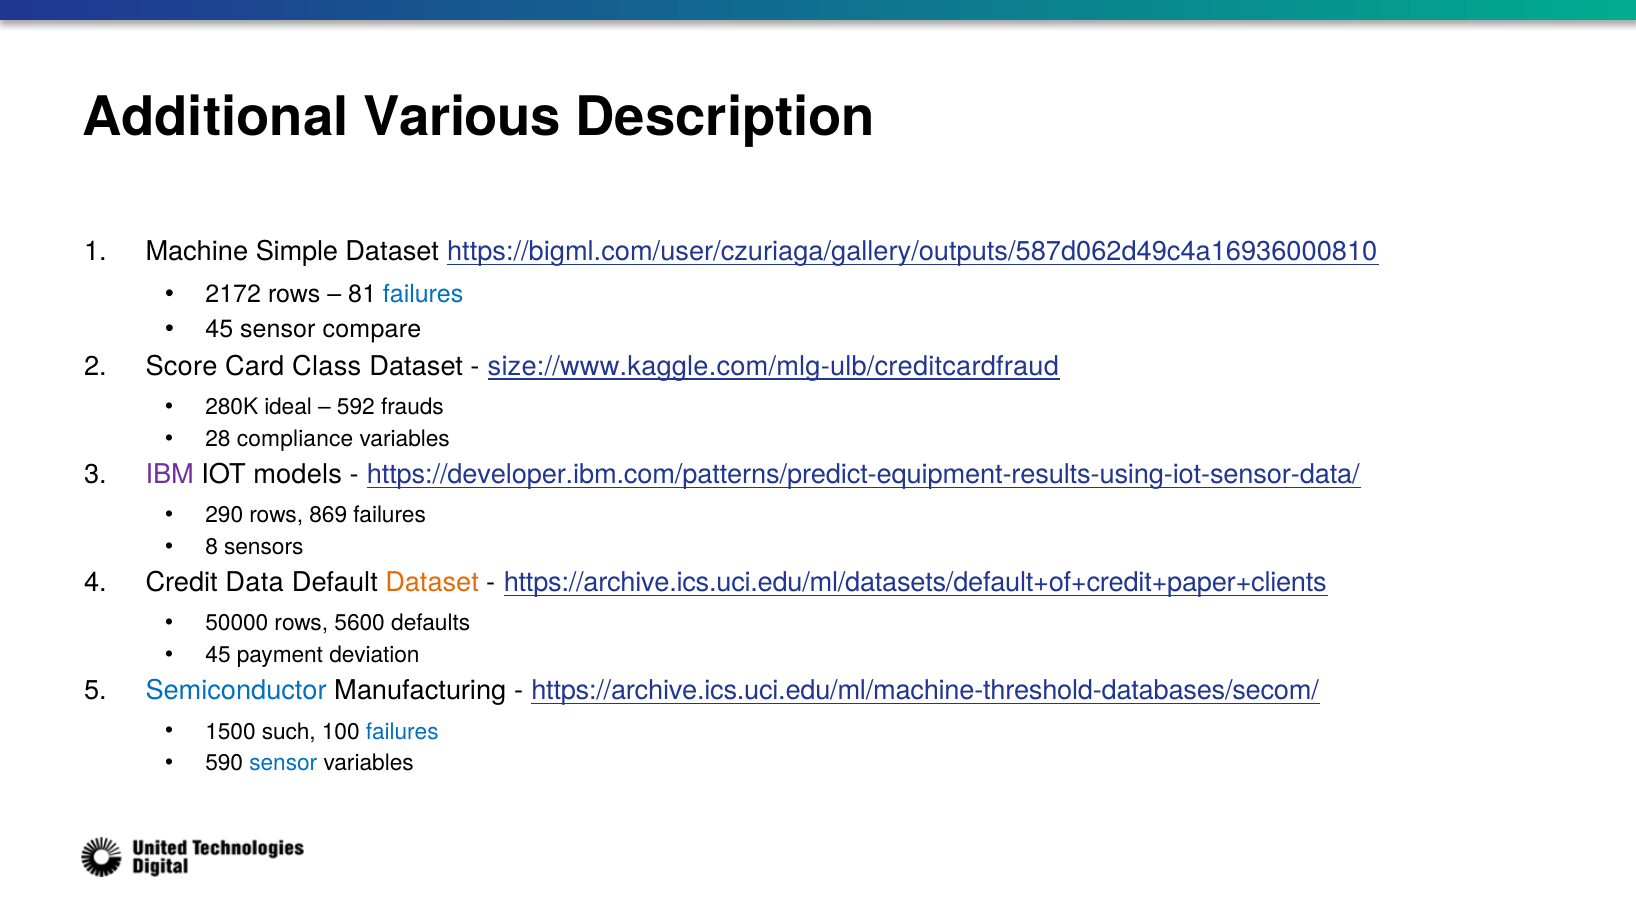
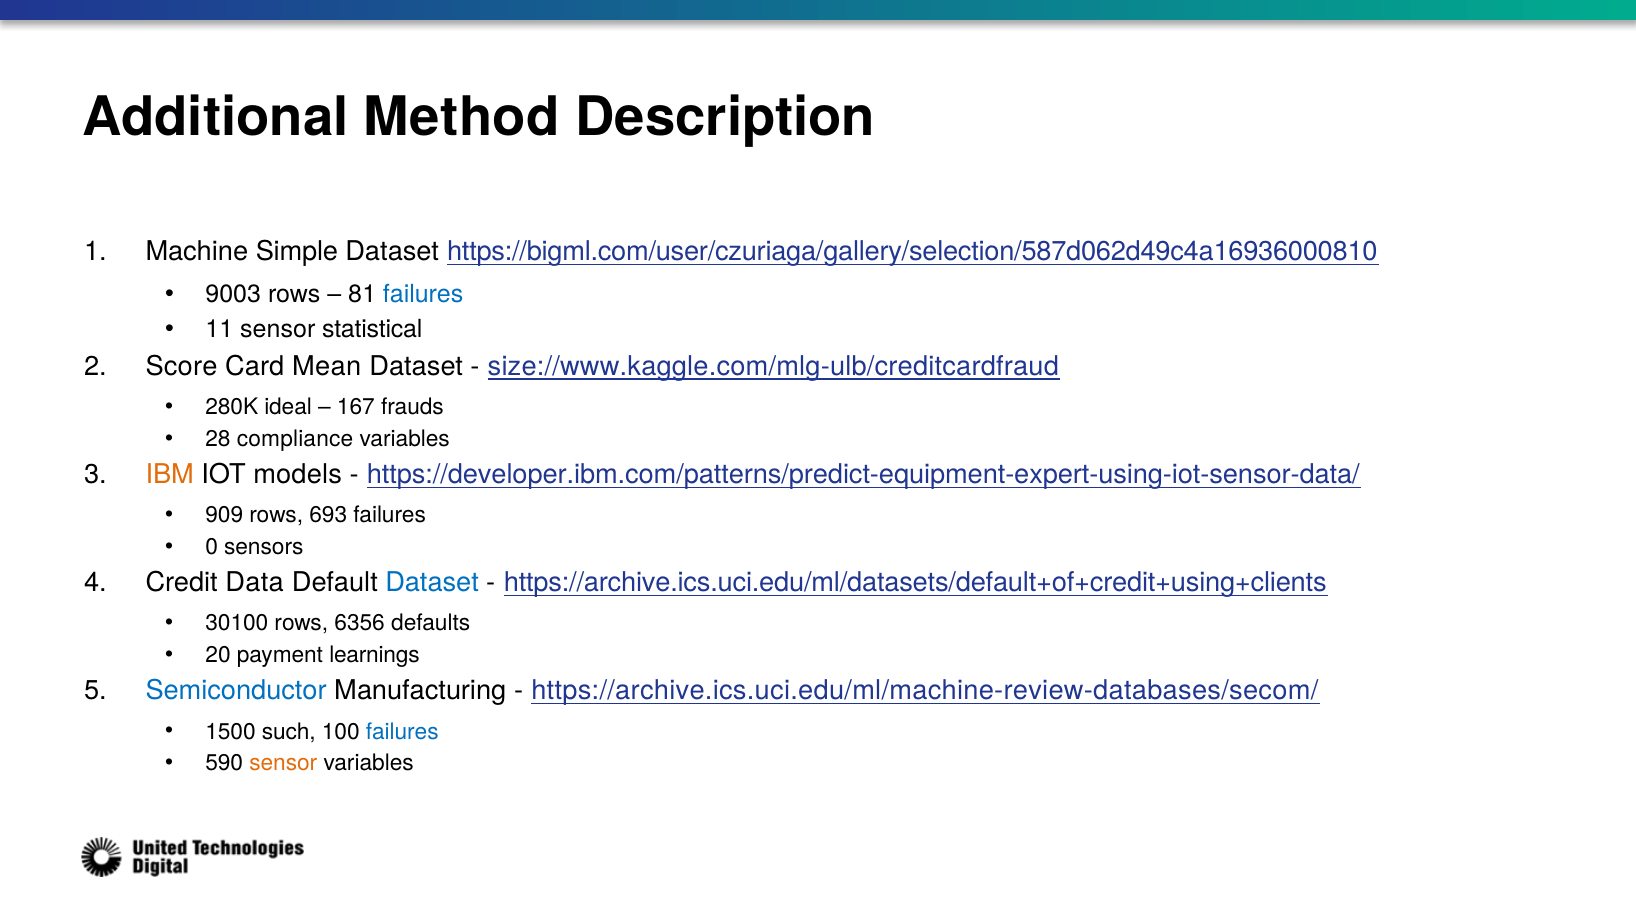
Various: Various -> Method (462, 117)
https://bigml.com/user/czuriaga/gallery/outputs/587d062d49c4a16936000810: https://bigml.com/user/czuriaga/gallery/outputs/587d062d49c4a16936000810 -> https://bigml.com/user/czuriaga/gallery/selection/587d062d49c4a16936000810 (912, 252)
2172: 2172 -> 9003 (233, 295)
45: 45 -> 11 (219, 330)
compare: compare -> statistical (372, 330)
Class: Class -> Mean (327, 367)
592: 592 -> 167 (356, 407)
IBM colour: purple -> orange (170, 475)
https://developer.ibm.com/patterns/predict-equipment-results-using-iot-sensor-data/: https://developer.ibm.com/patterns/predict-equipment-results-using-iot-sensor-data/ -> https://developer.ibm.com/patterns/predict-equipment-expert-using-iot-sensor-data/ (863, 475)
290: 290 -> 909 (224, 515)
869: 869 -> 693 (328, 515)
8: 8 -> 0 (212, 547)
Dataset colour: orange -> blue (432, 583)
https://archive.ics.uci.edu/ml/datasets/default+of+credit+paper+clients: https://archive.ics.uci.edu/ml/datasets/default+of+credit+paper+clients -> https://archive.ics.uci.edu/ml/datasets/default+of+credit+using+clients (915, 583)
50000: 50000 -> 30100 (237, 624)
5600: 5600 -> 6356 (360, 624)
45: 45 -> 20 (218, 655)
deviation: deviation -> learnings (374, 655)
https://archive.ics.uci.edu/ml/machine-threshold-databases/secom/: https://archive.ics.uci.edu/ml/machine-threshold-databases/secom/ -> https://archive.ics.uci.edu/ml/machine-review-databases/secom/ (925, 691)
sensor colour: blue -> orange (283, 764)
